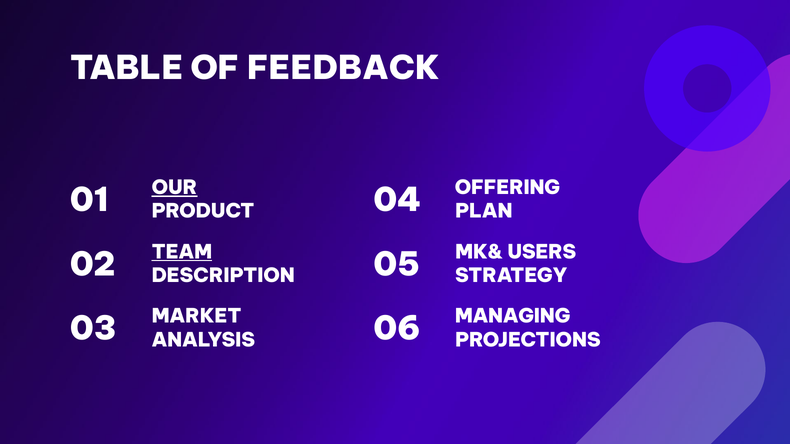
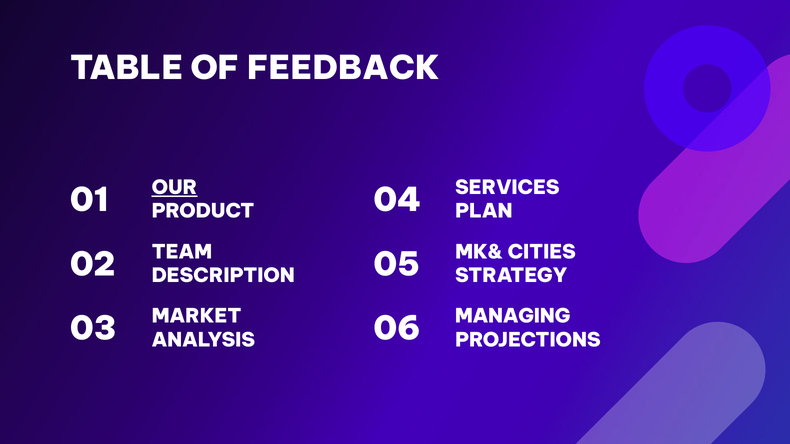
OFFERING: OFFERING -> SERVICES (507, 188)
TEAM underline: present -> none (182, 252)
USERS: USERS -> CITIES (542, 252)
